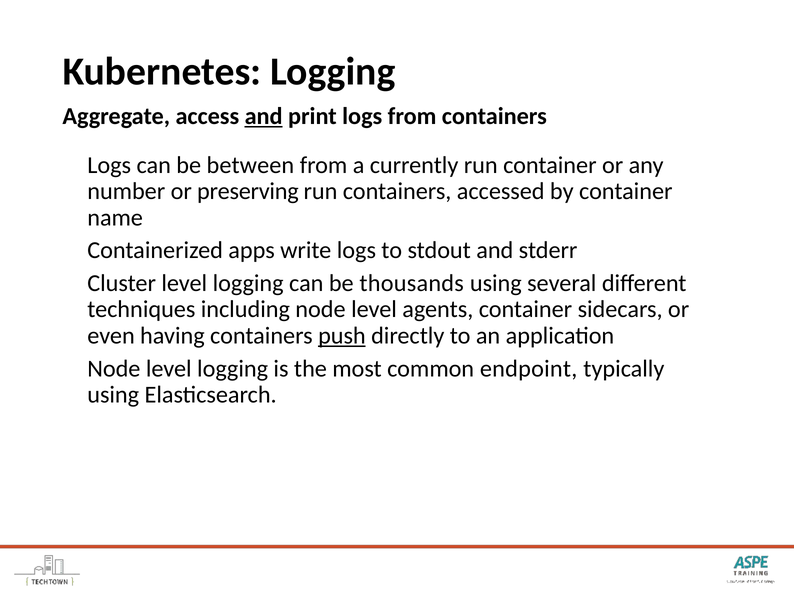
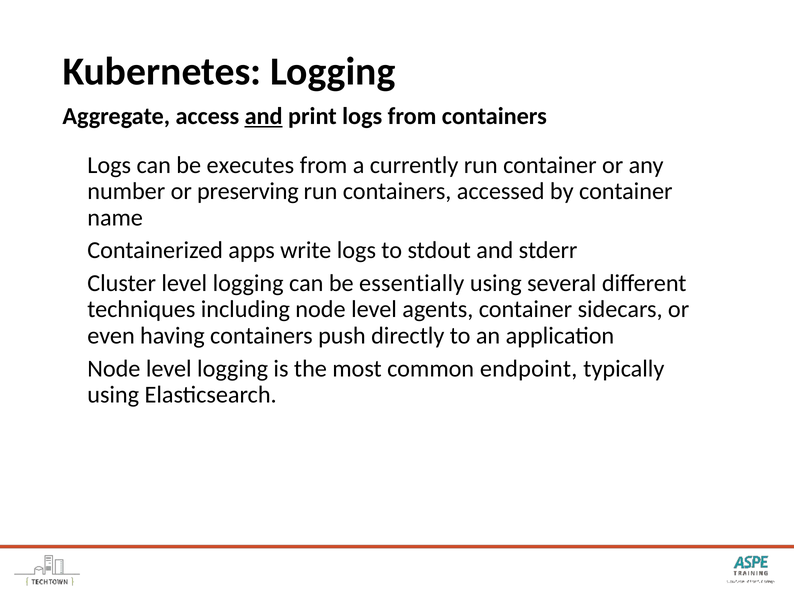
between: between -> executes (250, 165)
thousands: thousands -> essentially (412, 283)
push underline: present -> none (342, 335)
